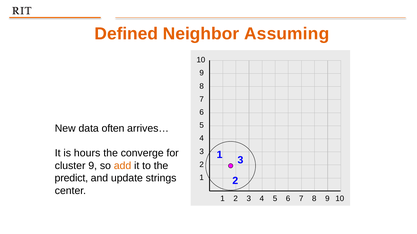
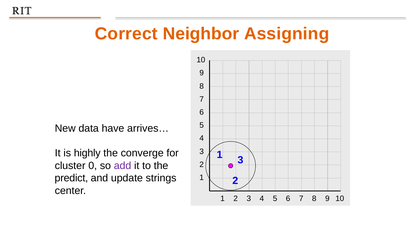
Defined: Defined -> Correct (126, 34)
Assuming: Assuming -> Assigning (287, 34)
often: often -> have (113, 129)
hours: hours -> highly (87, 154)
cluster 9: 9 -> 0 (93, 166)
add colour: orange -> purple (123, 166)
